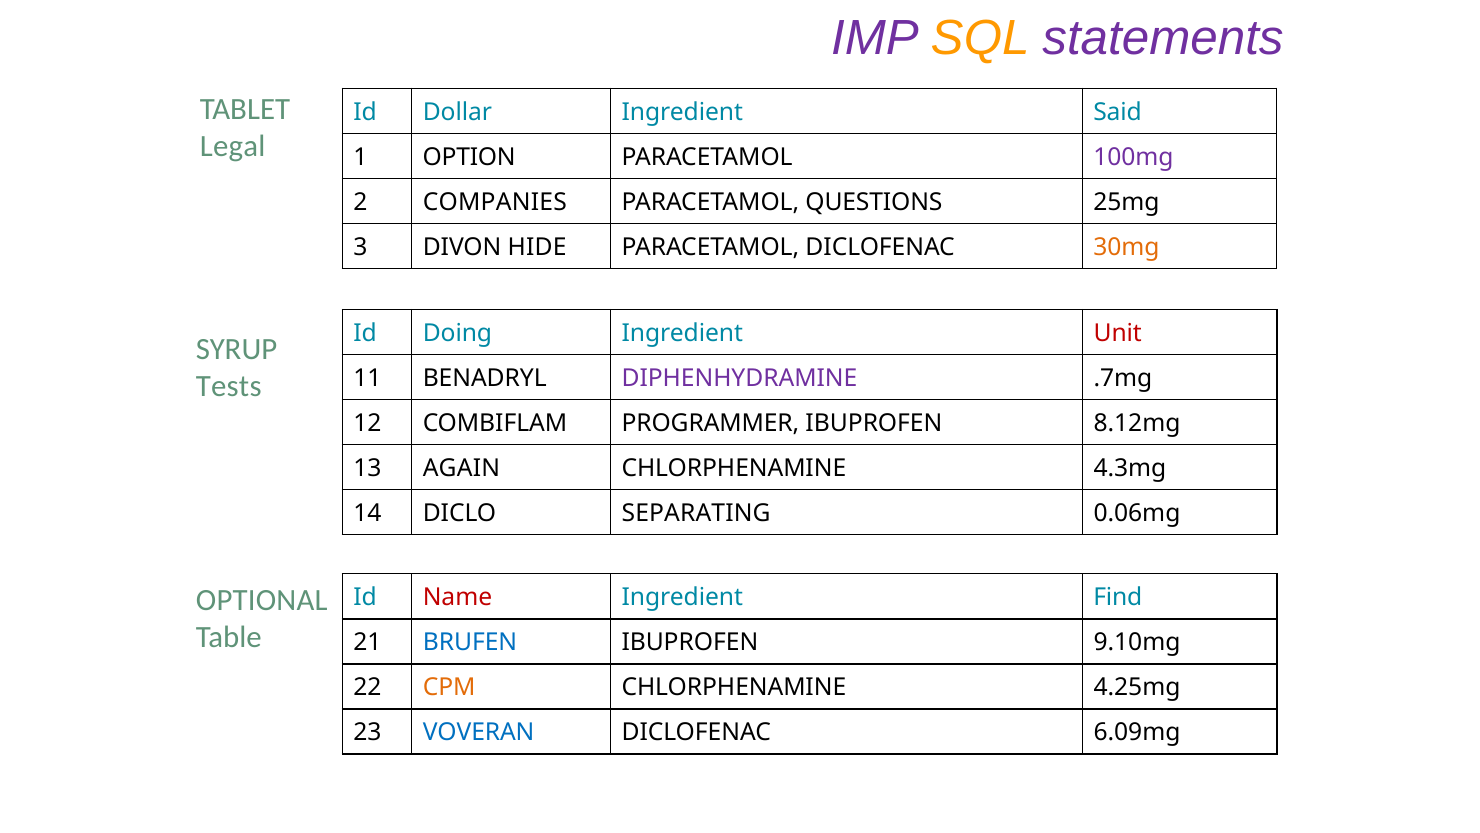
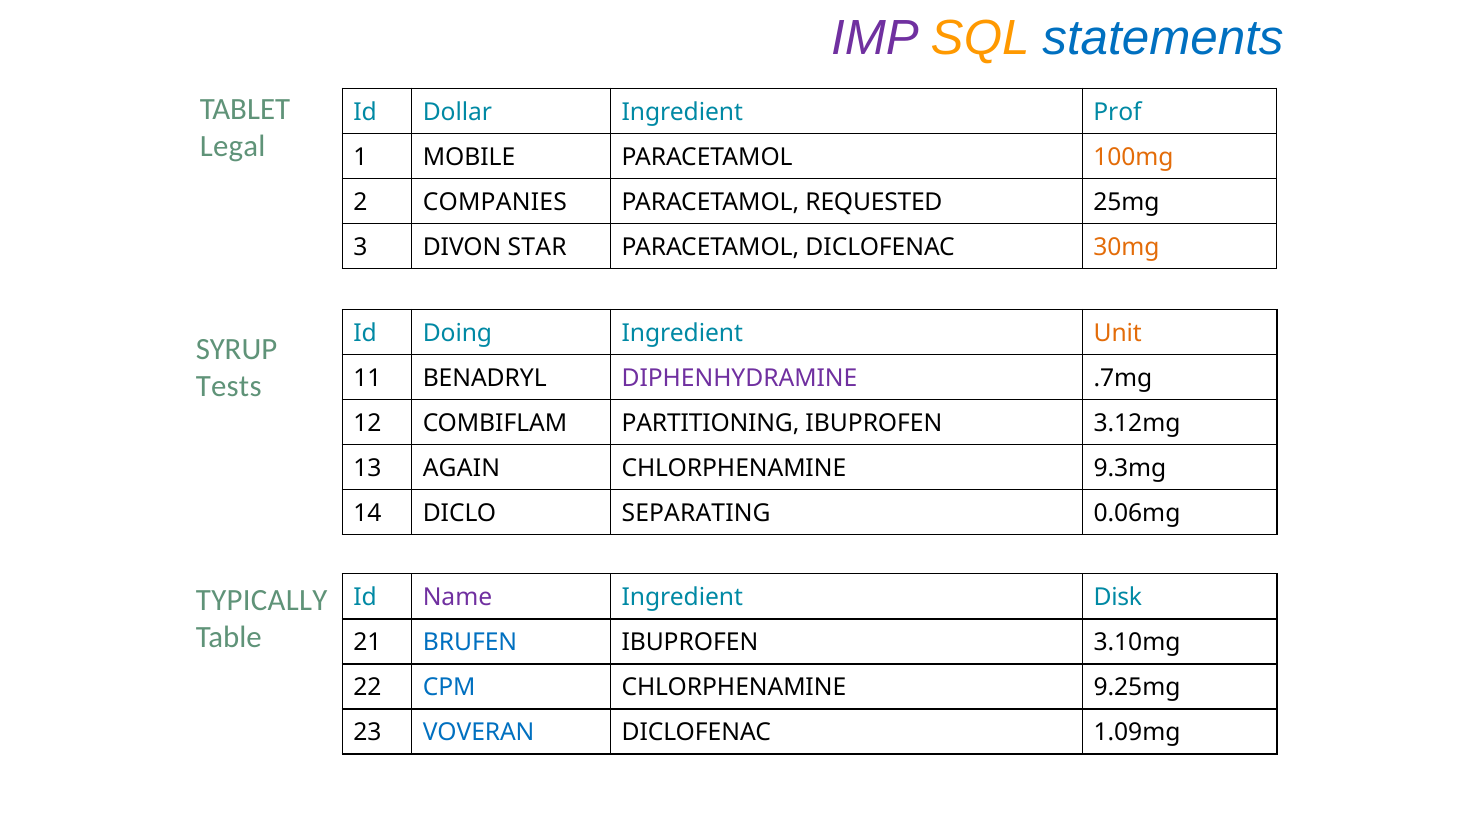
statements colour: purple -> blue (1163, 39)
Said: Said -> Prof (1117, 112)
OPTION: OPTION -> MOBILE (469, 157)
100mg colour: purple -> orange (1133, 157)
QUESTIONS: QUESTIONS -> REQUESTED (874, 202)
HIDE: HIDE -> STAR (537, 247)
Unit colour: red -> orange (1118, 333)
PROGRAMMER: PROGRAMMER -> PARTITIONING (710, 423)
8.12mg: 8.12mg -> 3.12mg (1137, 423)
4.3mg: 4.3mg -> 9.3mg (1130, 468)
OPTIONAL: OPTIONAL -> TYPICALLY (262, 600)
Name colour: red -> purple (457, 597)
Find: Find -> Disk (1118, 597)
9.10mg: 9.10mg -> 3.10mg (1137, 642)
CPM colour: orange -> blue (449, 687)
4.25mg: 4.25mg -> 9.25mg (1137, 687)
6.09mg: 6.09mg -> 1.09mg (1137, 732)
